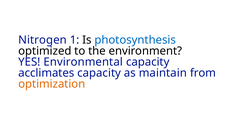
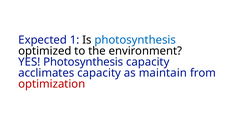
Nitrogen: Nitrogen -> Expected (43, 40)
YES Environmental: Environmental -> Photosynthesis (83, 62)
optimization colour: orange -> red (52, 84)
